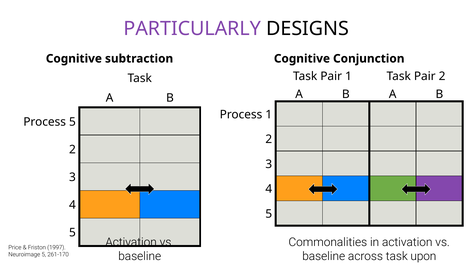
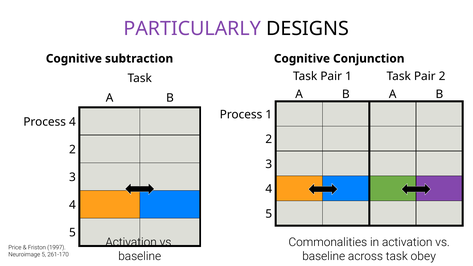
Process 5: 5 -> 4 (72, 122)
upon: upon -> obey (423, 256)
